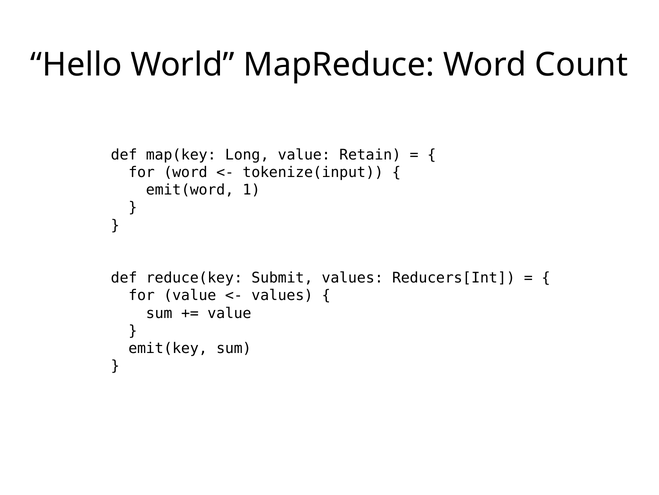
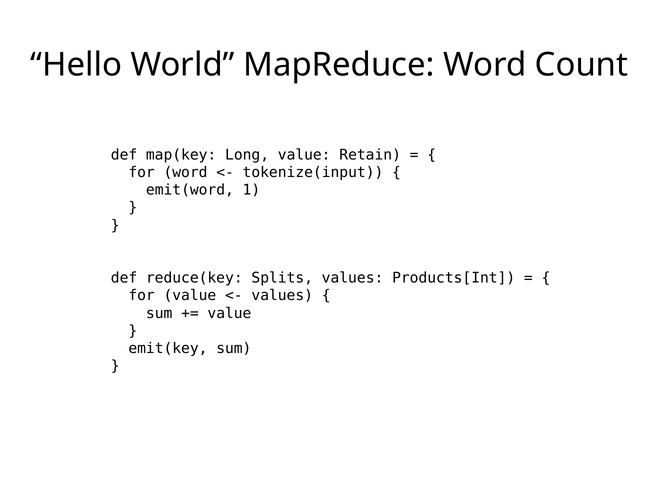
Submit: Submit -> Splits (282, 278)
Reducers[Int: Reducers[Int -> Products[Int (454, 278)
